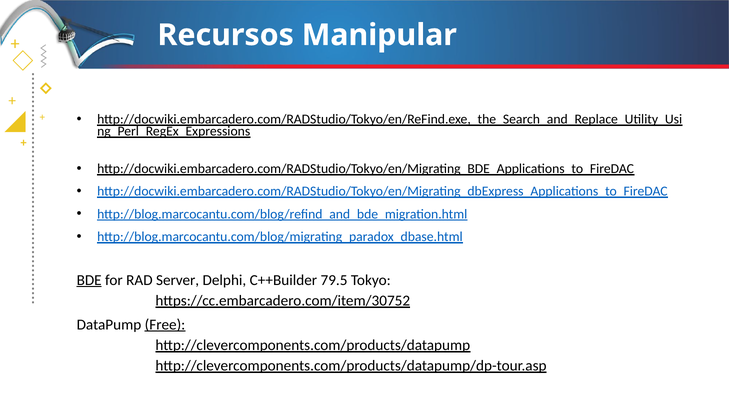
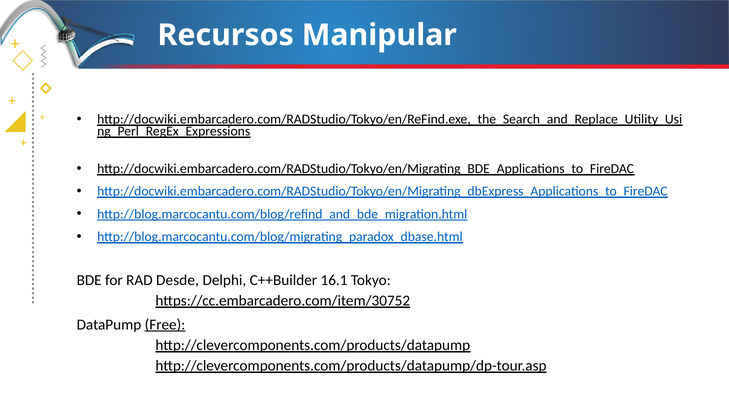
BDE underline: present -> none (89, 280)
Server: Server -> Desde (178, 280)
79.5: 79.5 -> 16.1 (334, 280)
